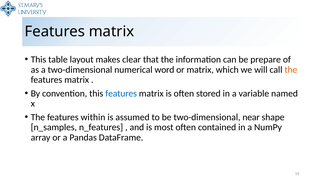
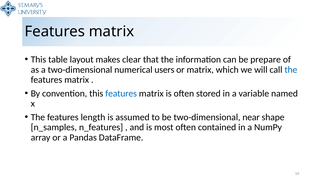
word: word -> users (164, 70)
the colour: orange -> blue (291, 70)
within: within -> length (93, 117)
